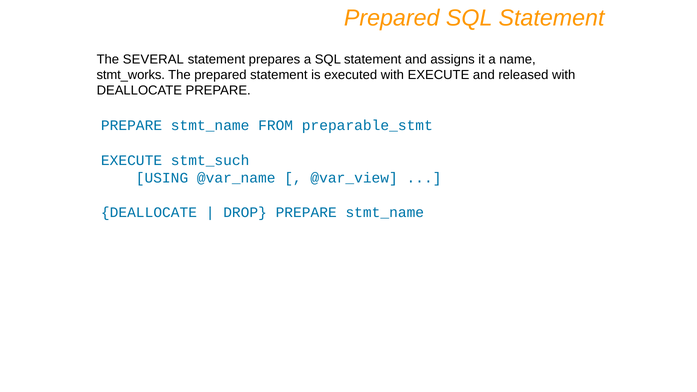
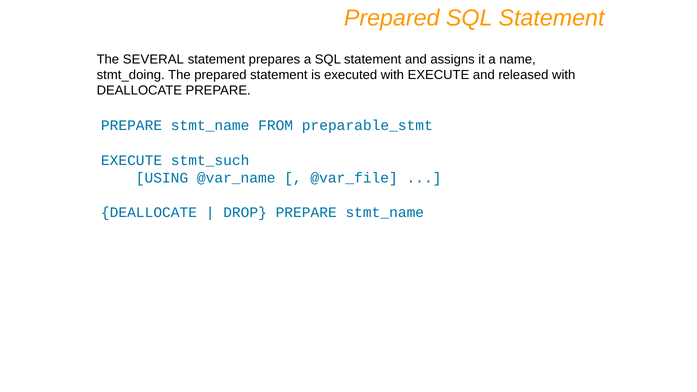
stmt_works: stmt_works -> stmt_doing (131, 75)
@var_view: @var_view -> @var_file (354, 178)
